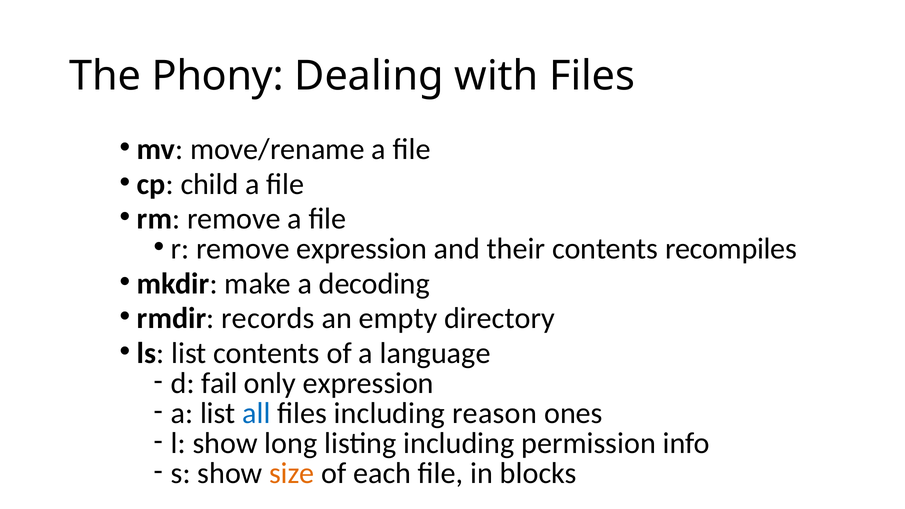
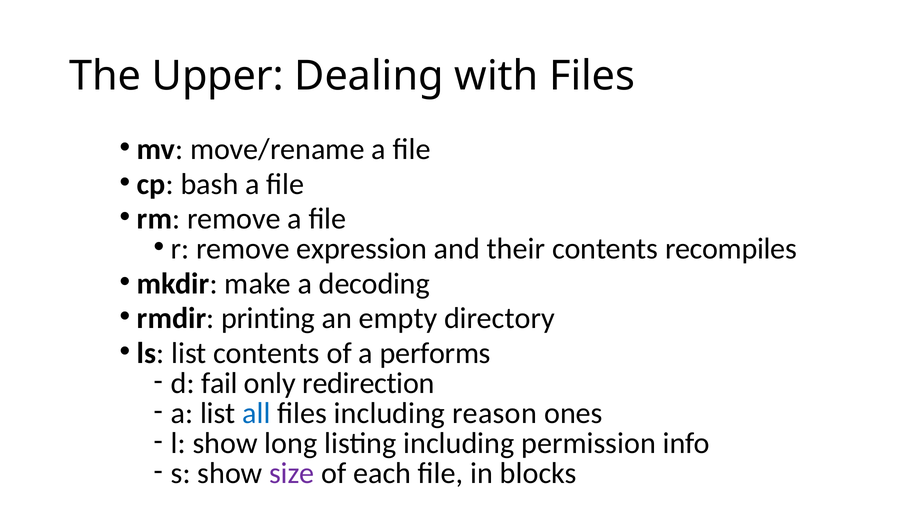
Phony: Phony -> Upper (218, 76)
child: child -> bash (210, 184)
records: records -> printing (268, 319)
language: language -> performs (435, 353)
only expression: expression -> redirection (368, 383)
size colour: orange -> purple (292, 473)
